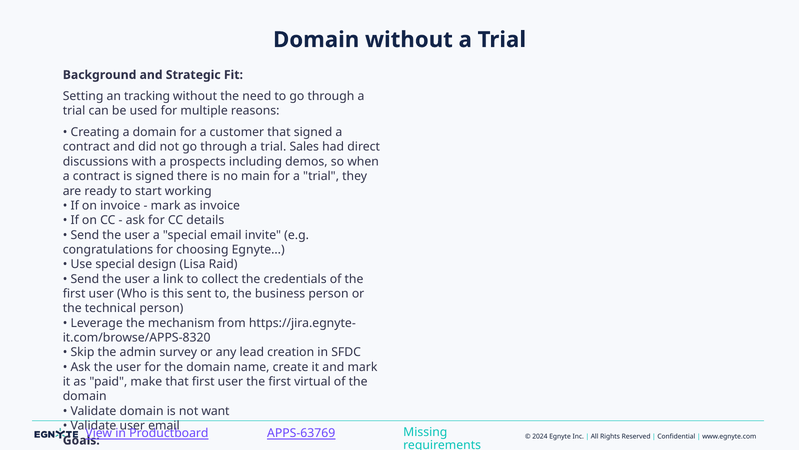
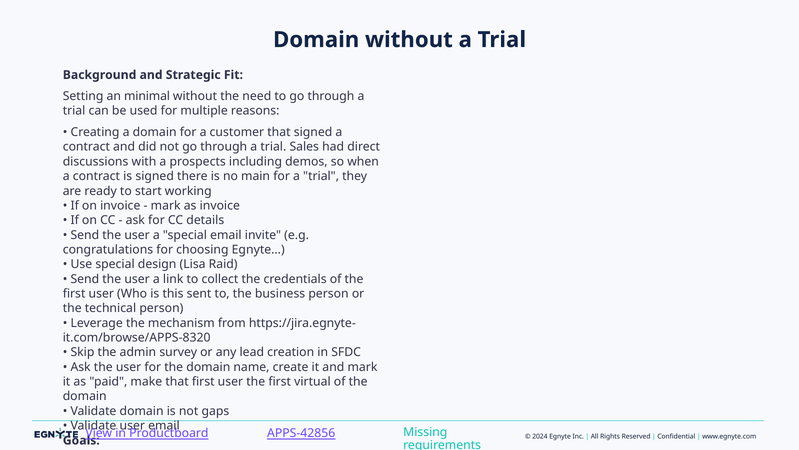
tracking: tracking -> minimal (147, 96)
want: want -> gaps (215, 411)
APPS-63769: APPS-63769 -> APPS-42856 (301, 433)
